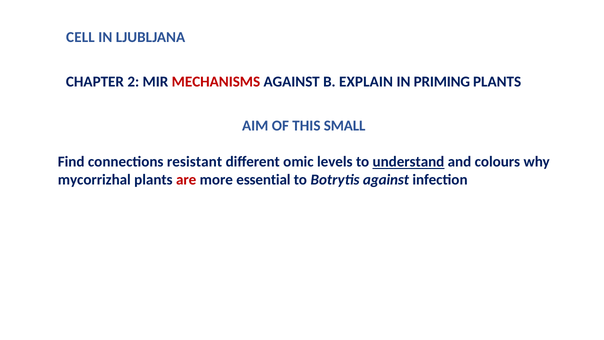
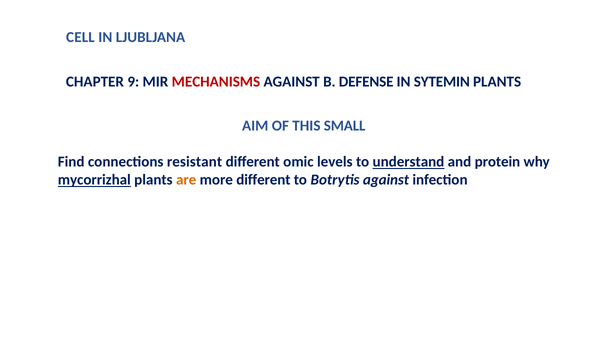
2: 2 -> 9 (133, 81)
EXPLAIN: EXPLAIN -> DEFENSE (366, 81)
PRIMING: PRIMING -> SYTEMIN (442, 81)
colours: colours -> protein (497, 162)
mycorrizhal underline: none -> present (94, 180)
are colour: red -> orange (186, 180)
more essential: essential -> different (263, 180)
